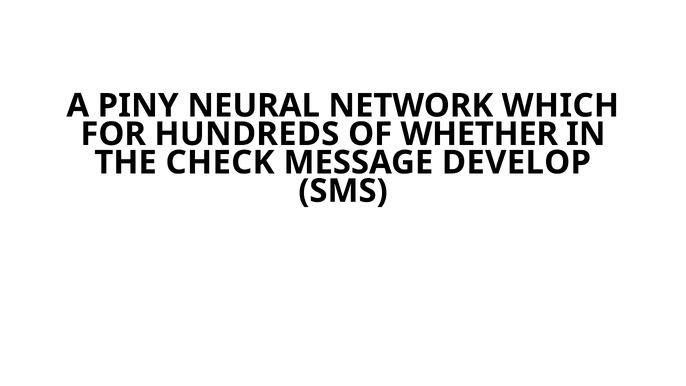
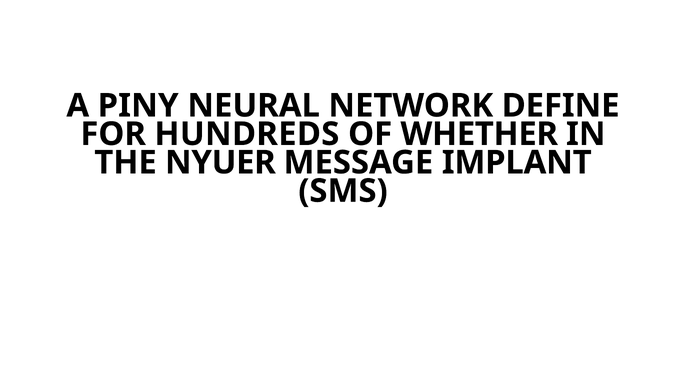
WHICH: WHICH -> DEFINE (561, 106)
CHECK: CHECK -> NYUER (220, 162)
DEVELOP: DEVELOP -> IMPLANT (517, 162)
